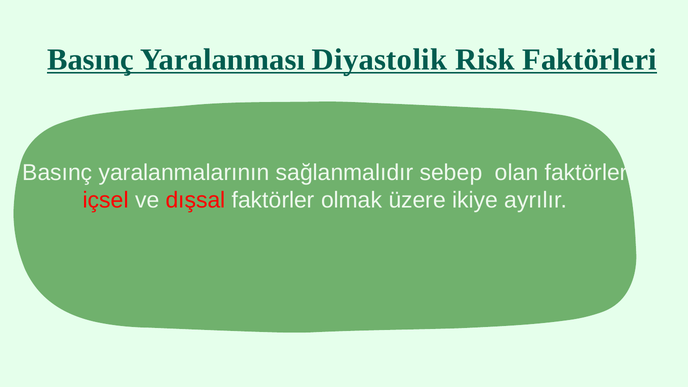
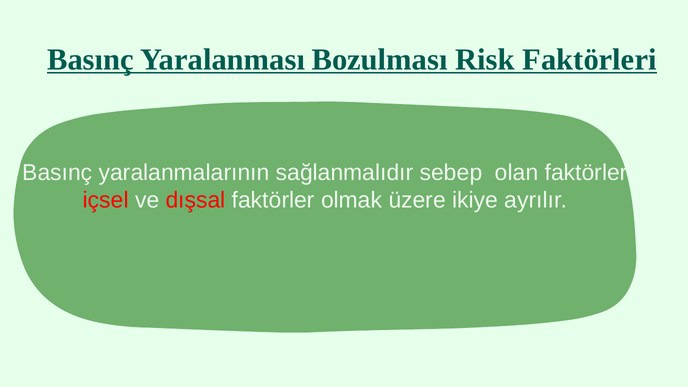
Diyastolik: Diyastolik -> Bozulması (380, 59)
